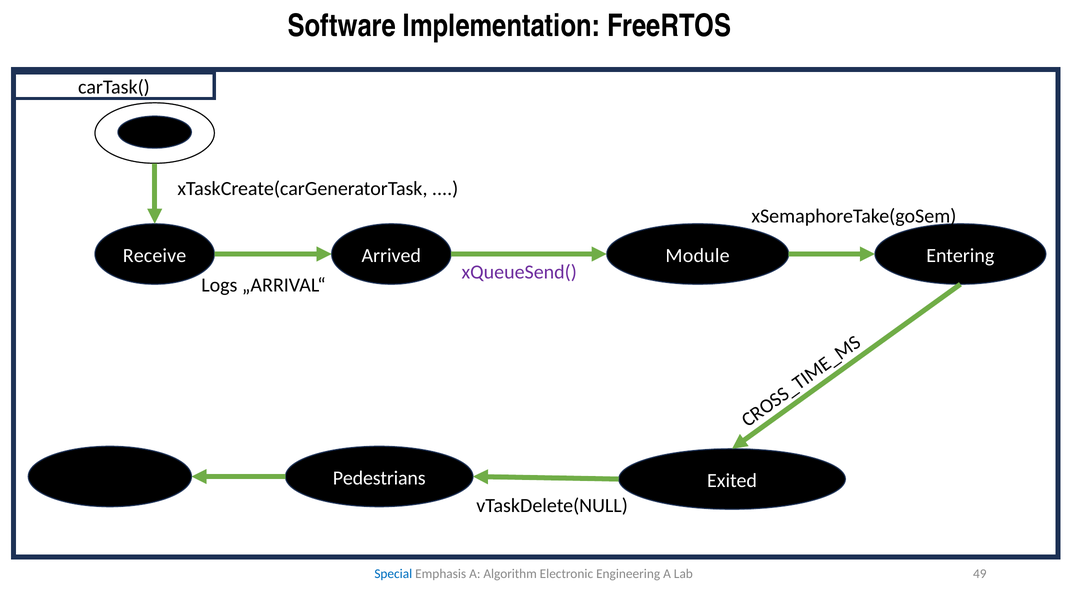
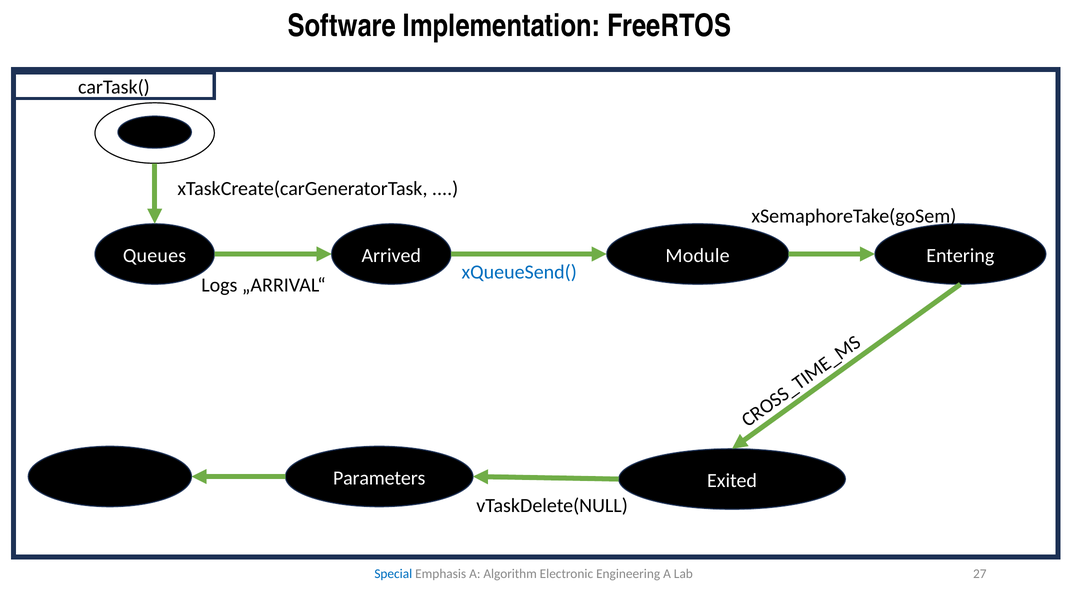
Receive: Receive -> Queues (155, 255)
xQueueSend( colour: purple -> blue (519, 272)
Pedestrians: Pedestrians -> Parameters (379, 478)
49: 49 -> 27 (980, 574)
